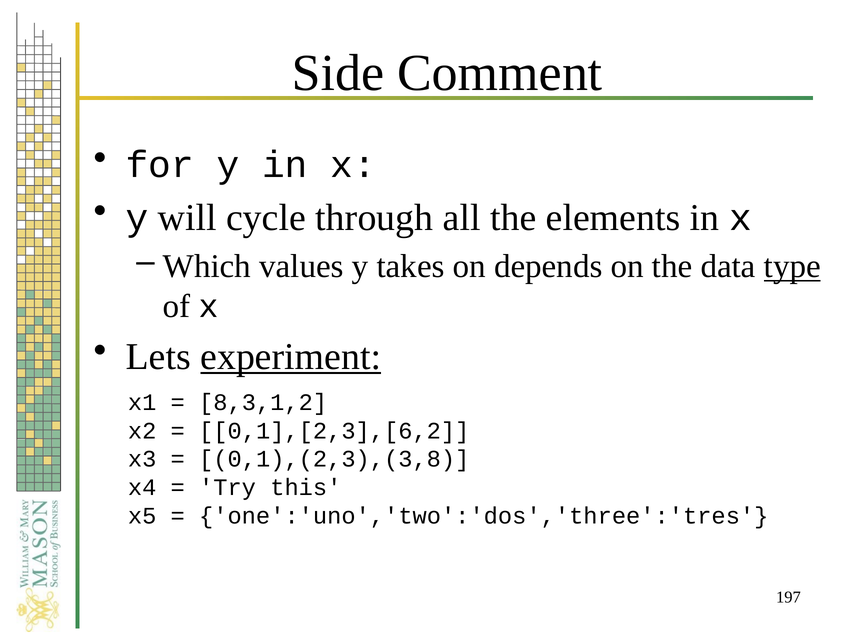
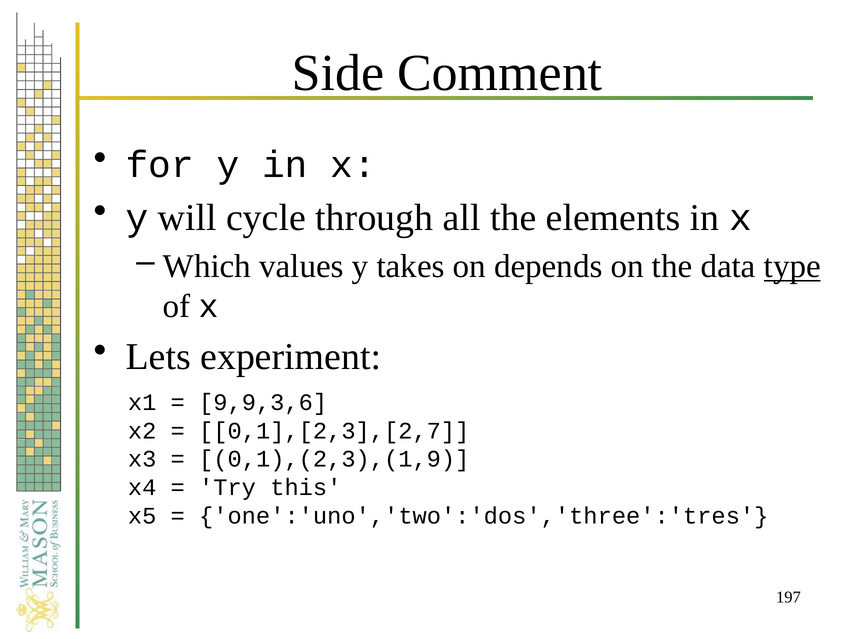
experiment underline: present -> none (291, 357)
8,3,1,2: 8,3,1,2 -> 9,9,3,6 (263, 402)
0,1],[2,3],[6,2: 0,1],[2,3],[6,2 -> 0,1],[2,3],[2,7 (334, 431)
0,1),(2,3),(3,8: 0,1),(2,3),(3,8 -> 0,1),(2,3),(1,9 (334, 459)
